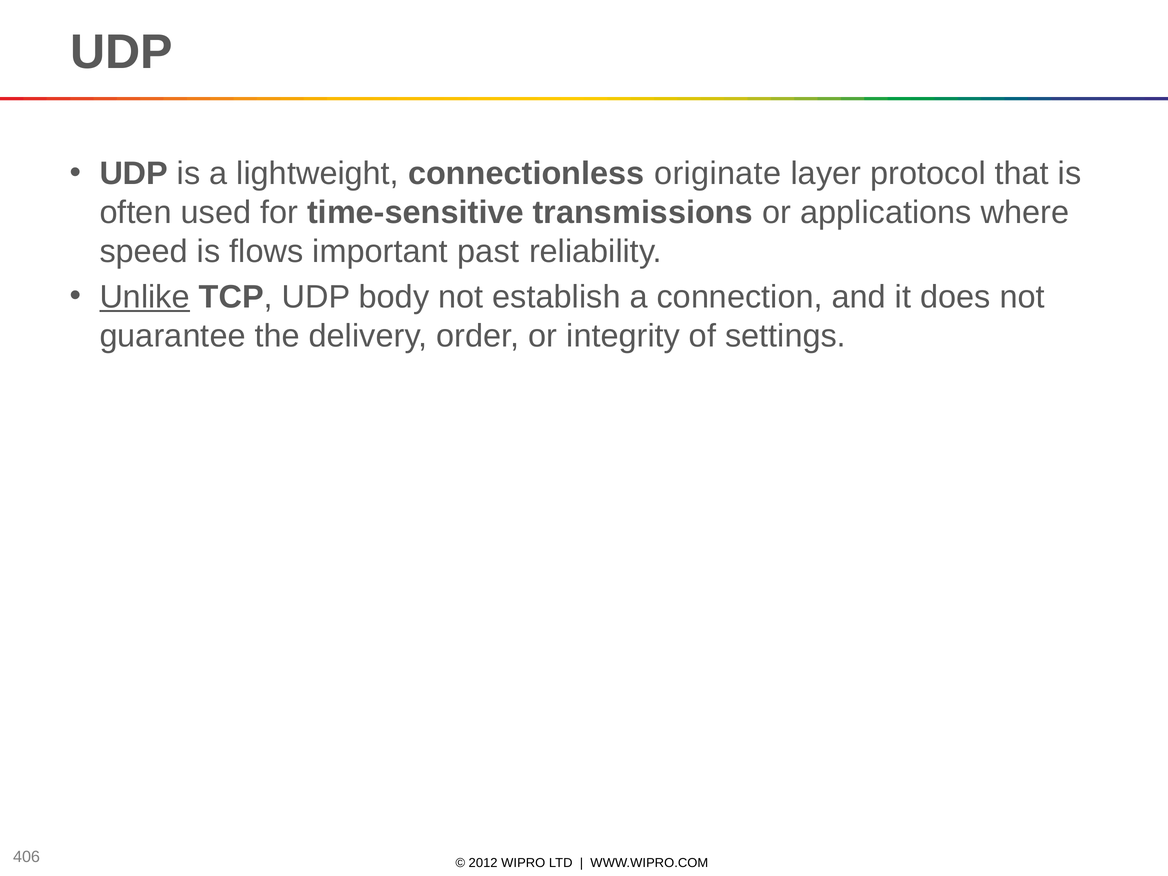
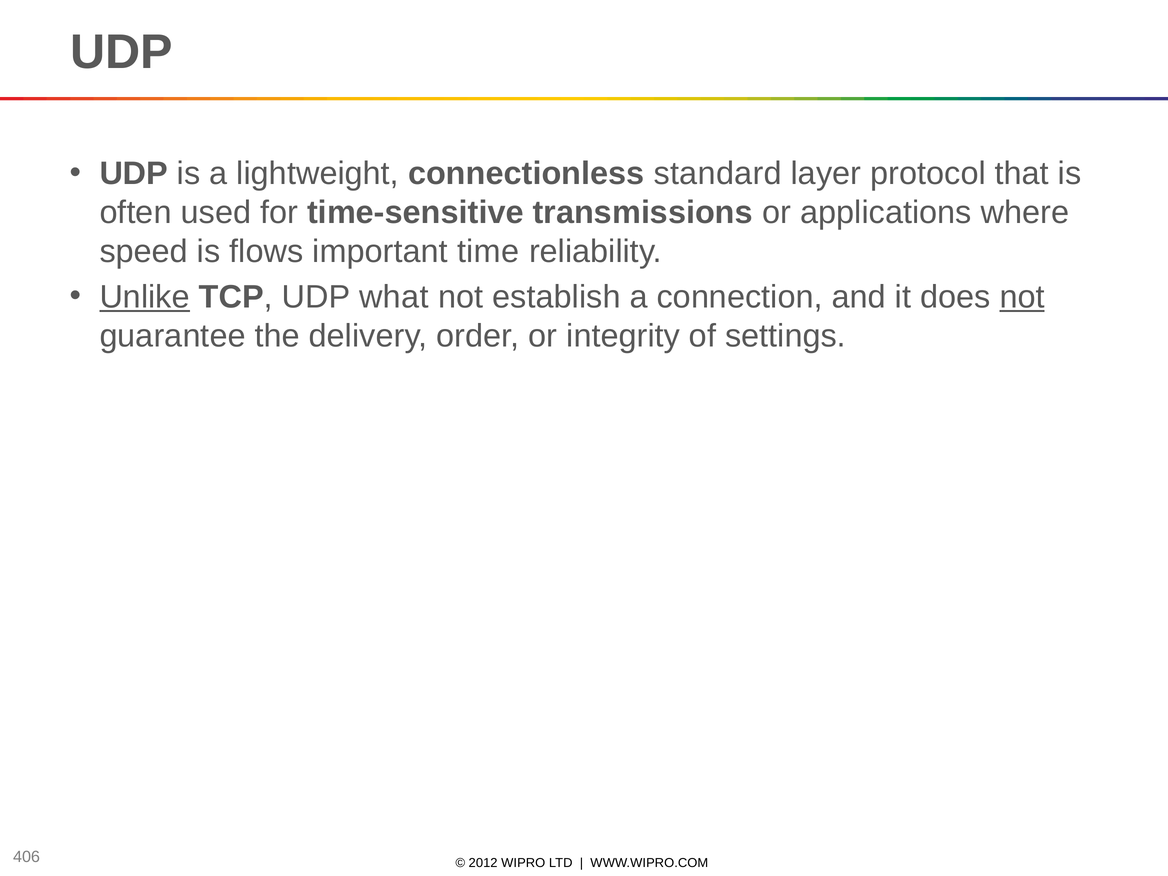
originate: originate -> standard (718, 174)
past: past -> time (488, 252)
body: body -> what (394, 297)
not underline: none -> present (1022, 297)
